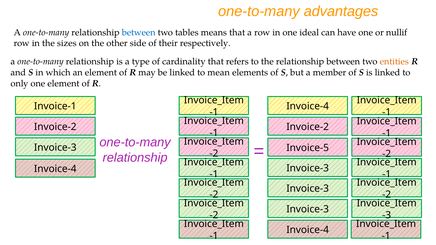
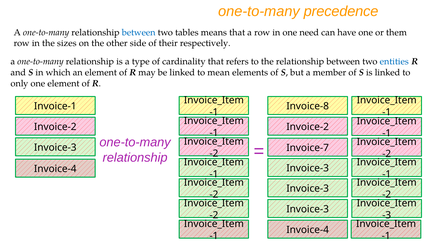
advantages: advantages -> precedence (341, 11)
ideal: ideal -> need (309, 32)
nullif: nullif -> them (396, 32)
entities colour: orange -> blue (394, 62)
Invoice-4: Invoice-4 -> Invoice-8 (308, 106)
Invoice-5: Invoice-5 -> Invoice-7 (308, 148)
